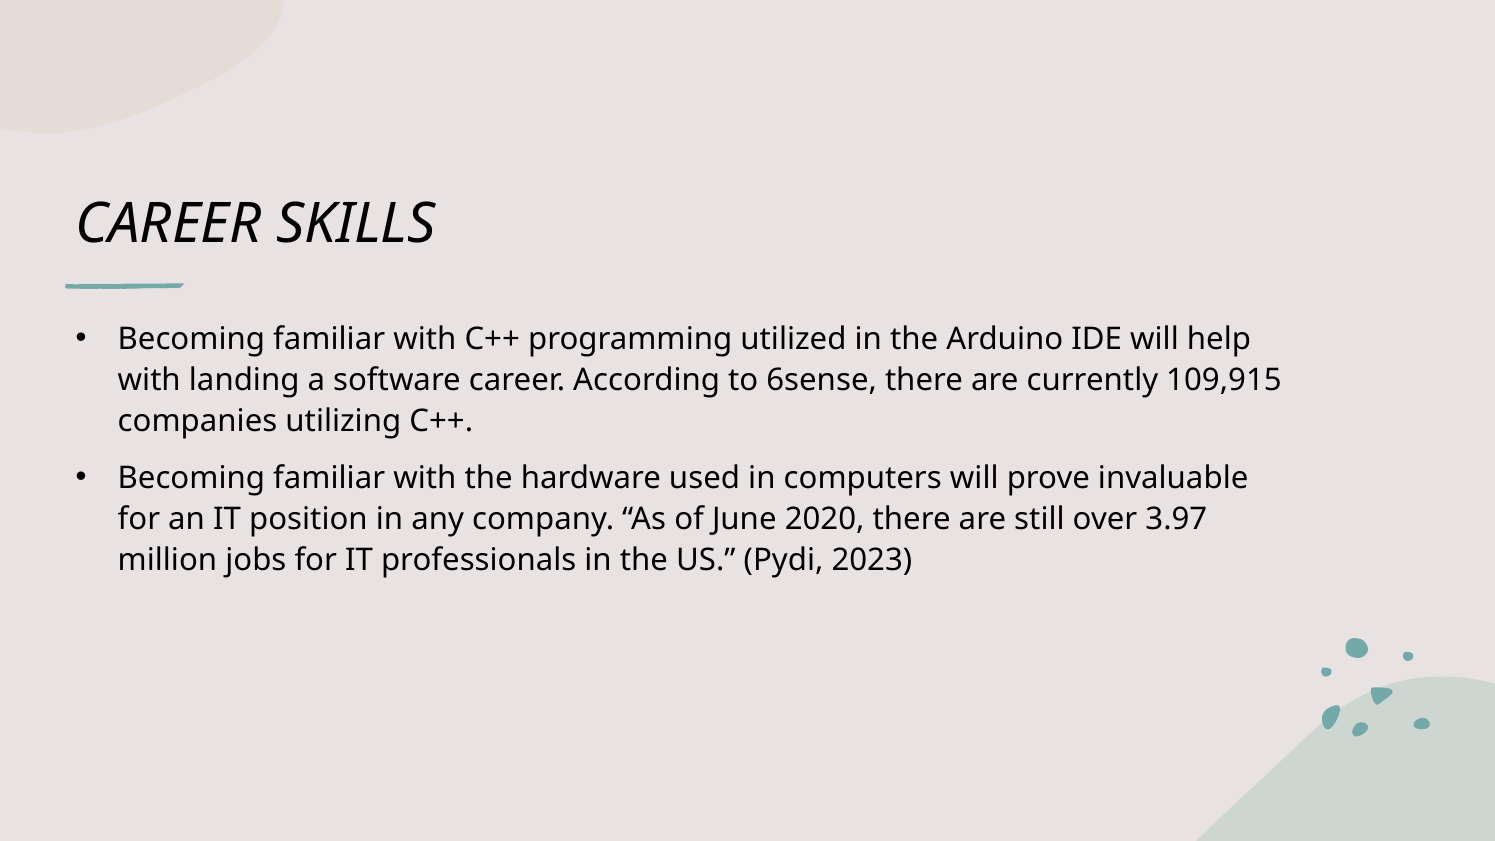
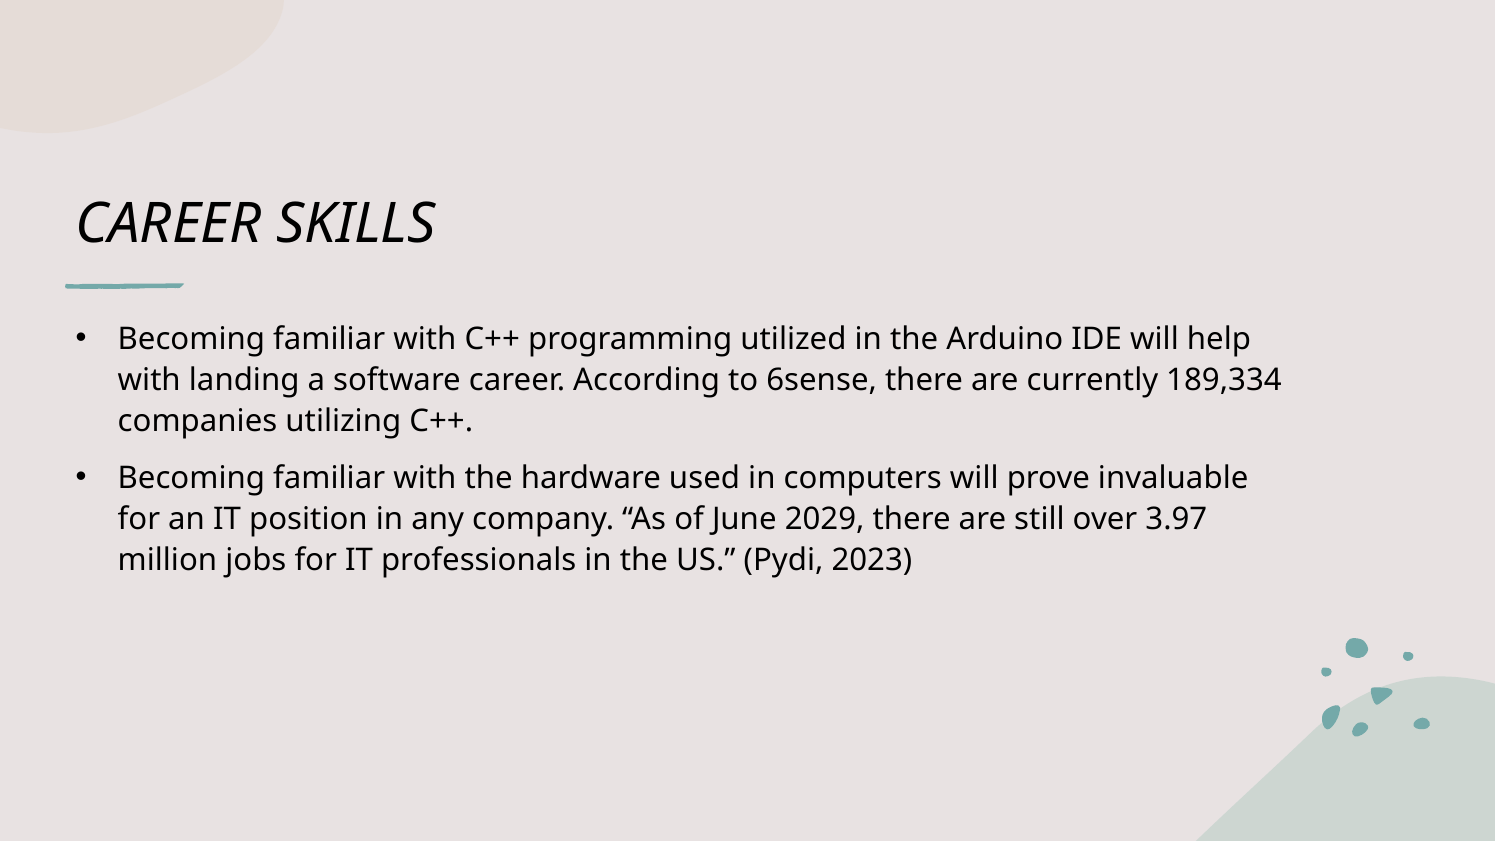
109,915: 109,915 -> 189,334 (1224, 381)
2020: 2020 -> 2029 (825, 519)
